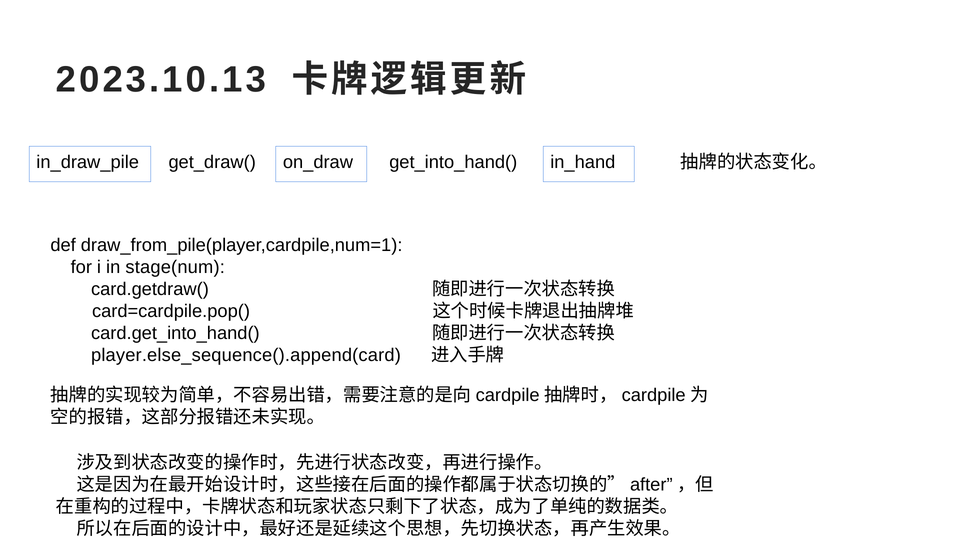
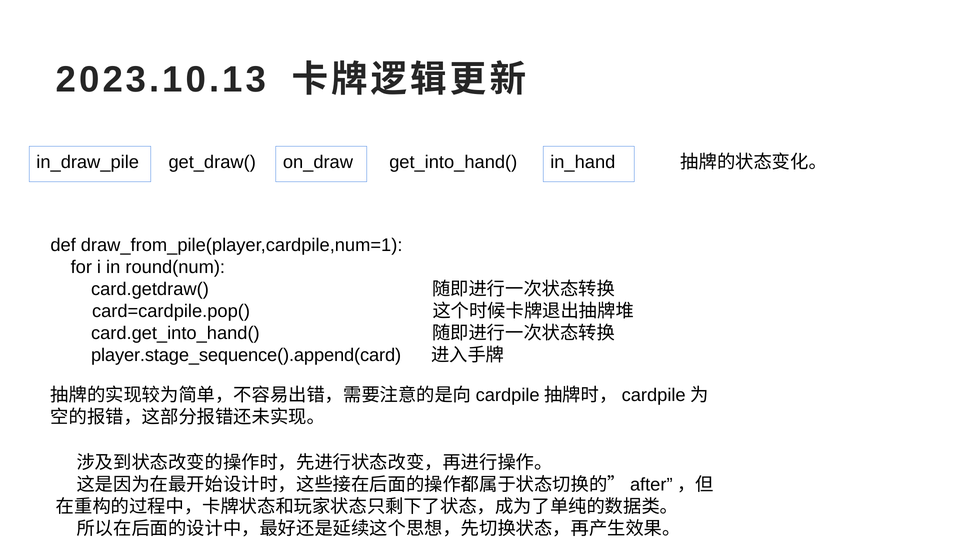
stage(num: stage(num -> round(num (175, 267)
player.else_sequence().append(card: player.else_sequence().append(card -> player.stage_sequence().append(card (246, 355)
